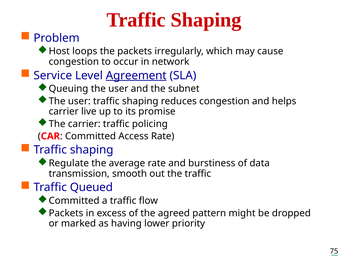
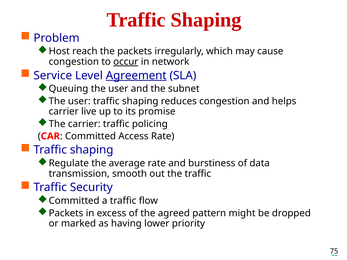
loops: loops -> reach (85, 51)
occur underline: none -> present (126, 62)
Queued: Queued -> Security (91, 188)
